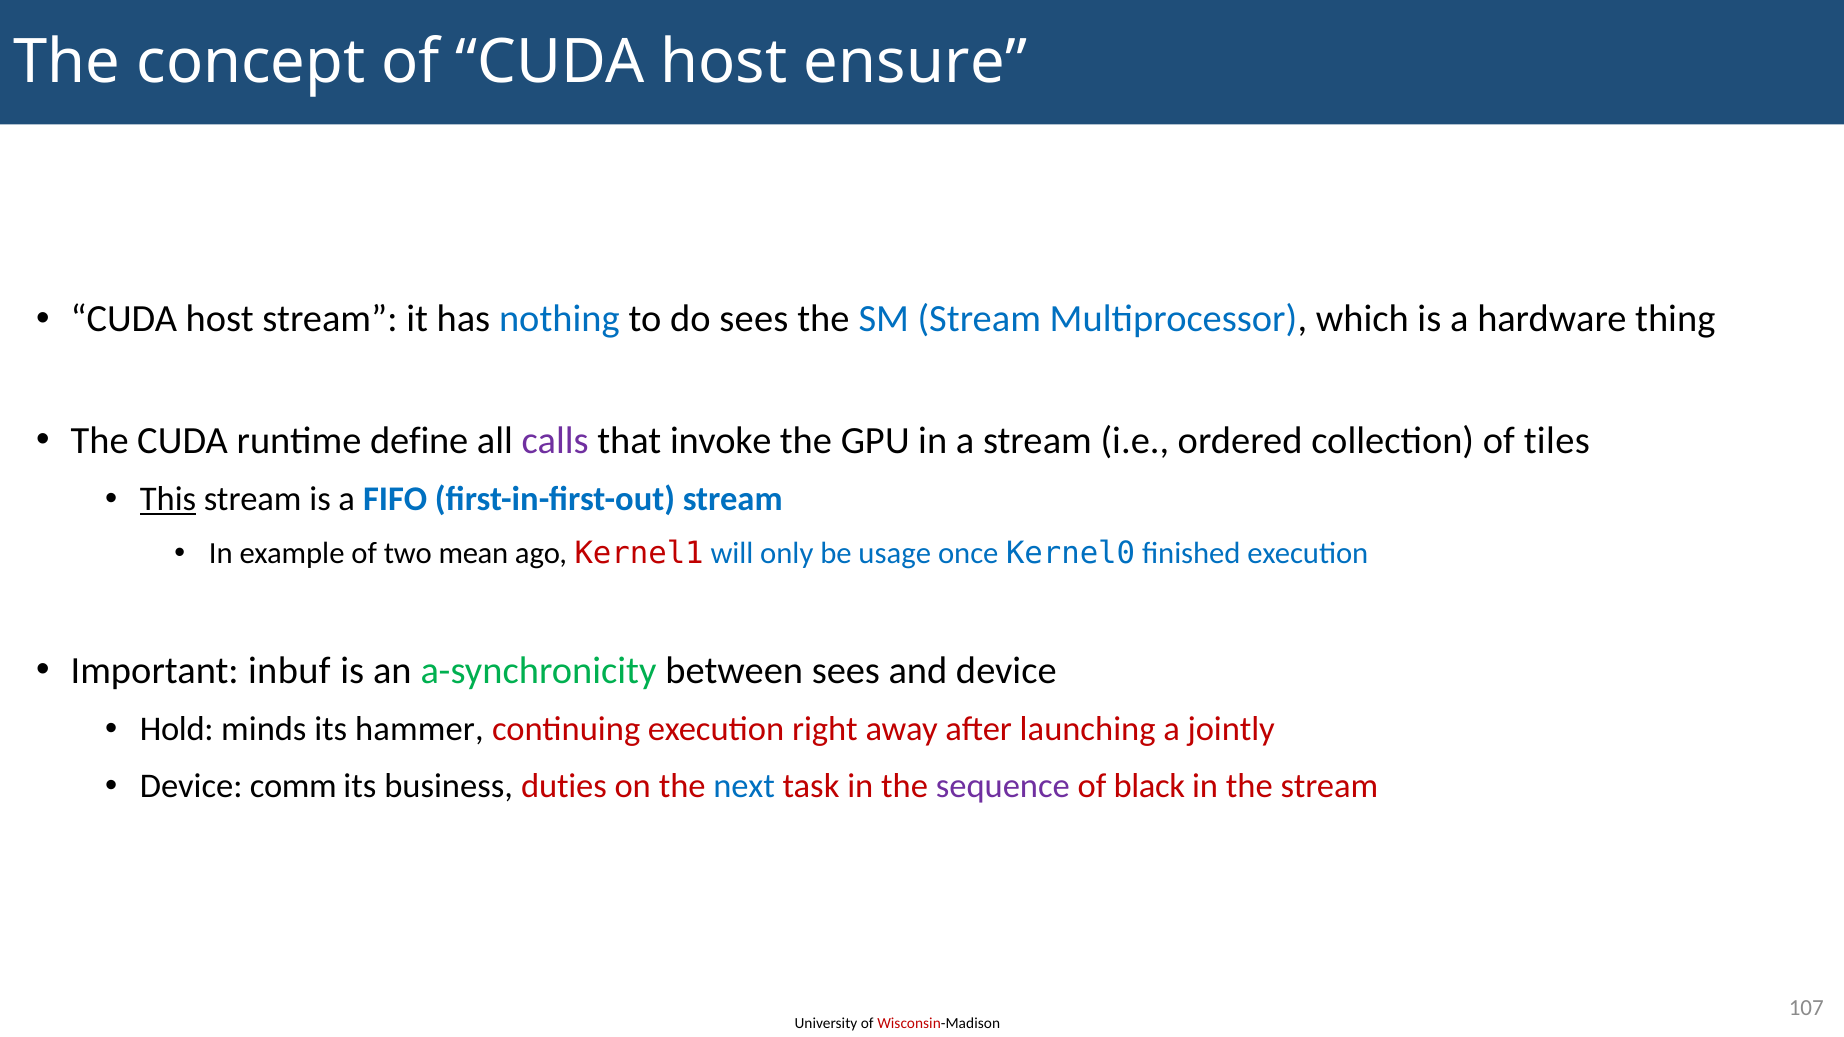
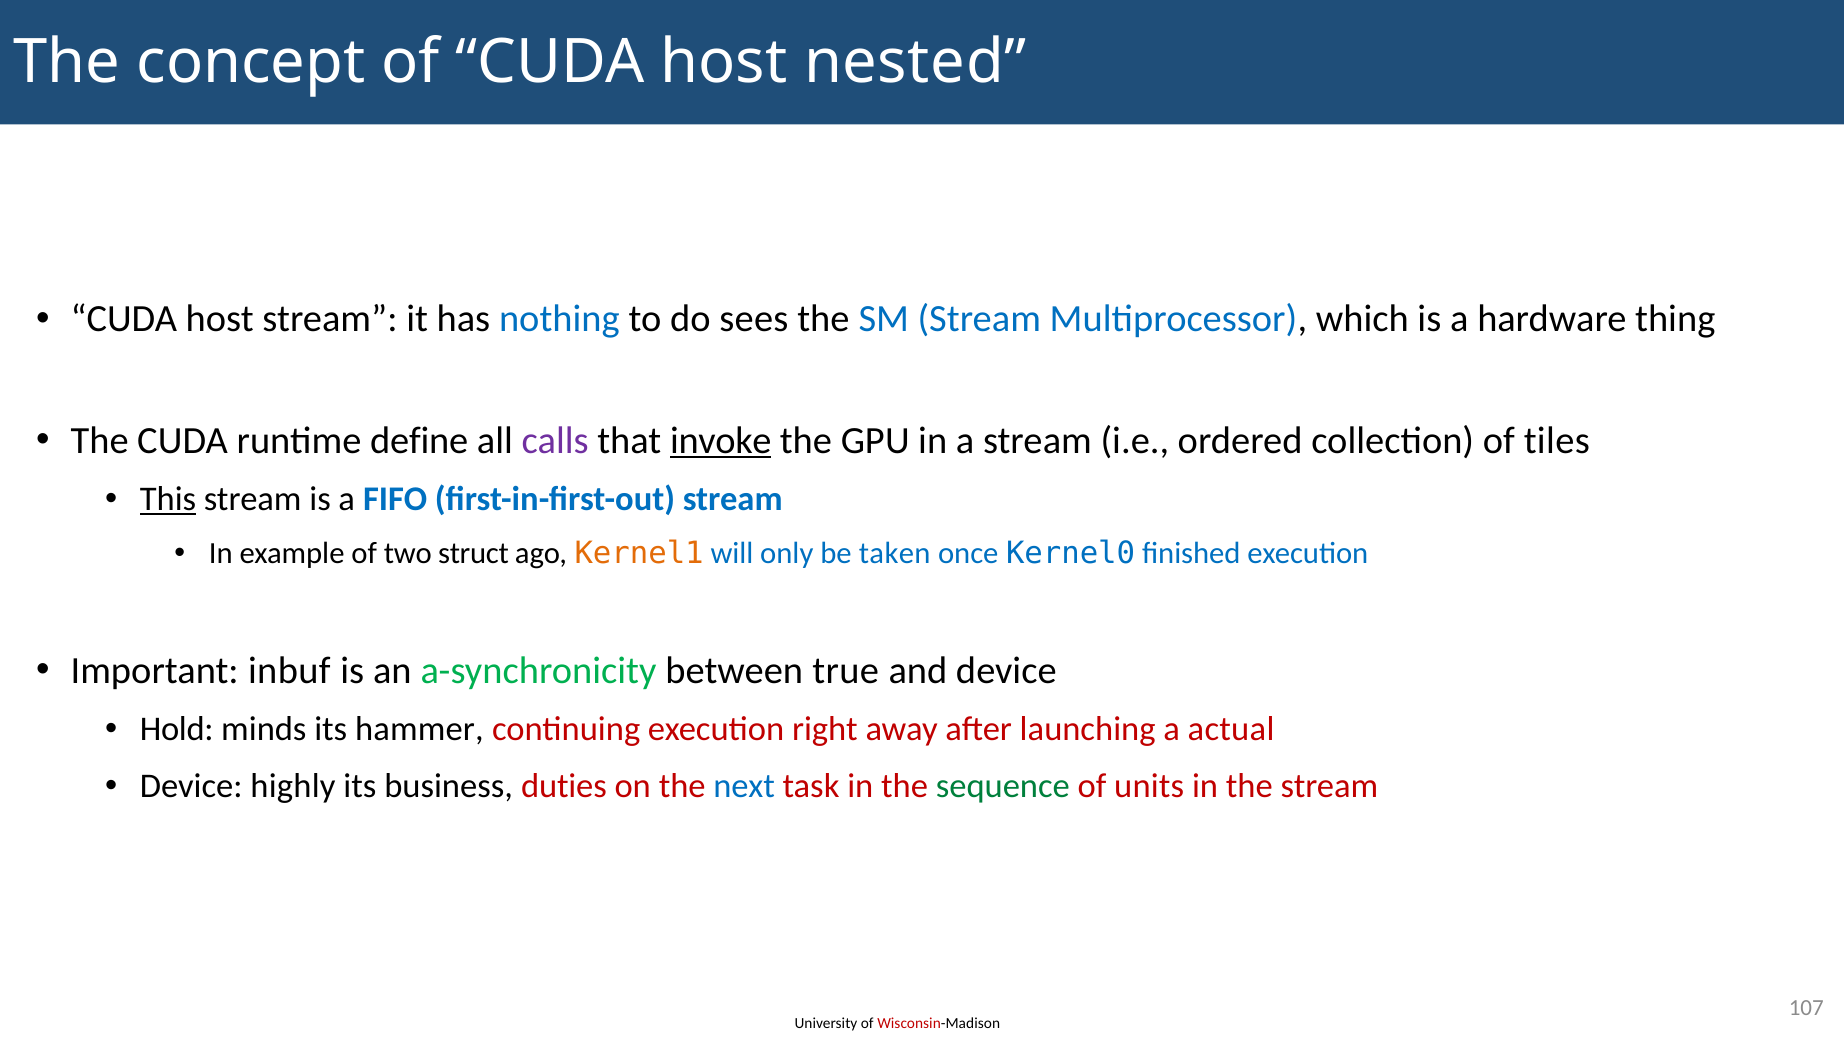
ensure: ensure -> nested (915, 62)
invoke underline: none -> present (721, 441)
mean: mean -> struct (473, 554)
Kernel1 colour: red -> orange (639, 554)
usage: usage -> taken (895, 554)
between sees: sees -> true (846, 671)
jointly: jointly -> actual (1231, 730)
comm: comm -> highly (293, 786)
sequence colour: purple -> green (1003, 786)
black: black -> units (1149, 786)
